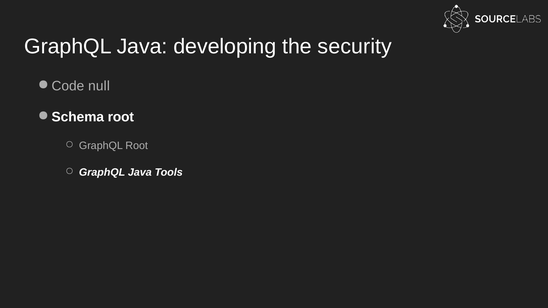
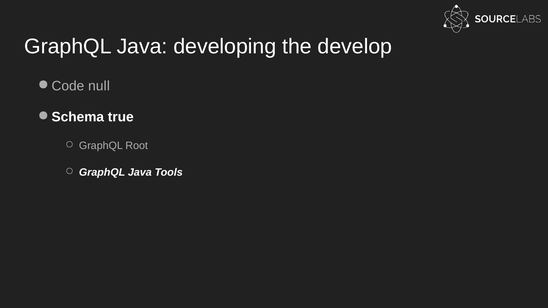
security: security -> develop (355, 46)
root: root -> true (121, 117)
